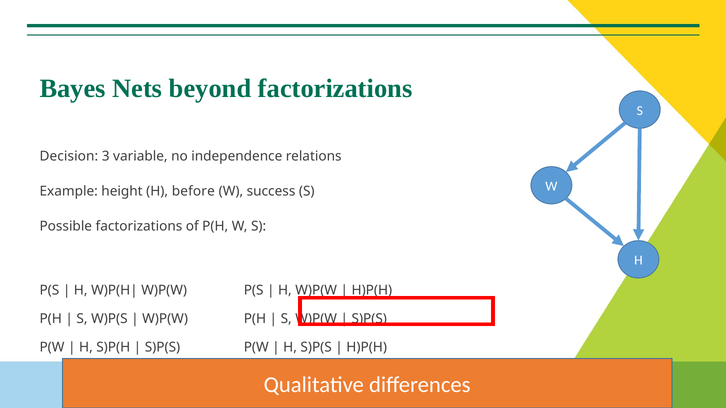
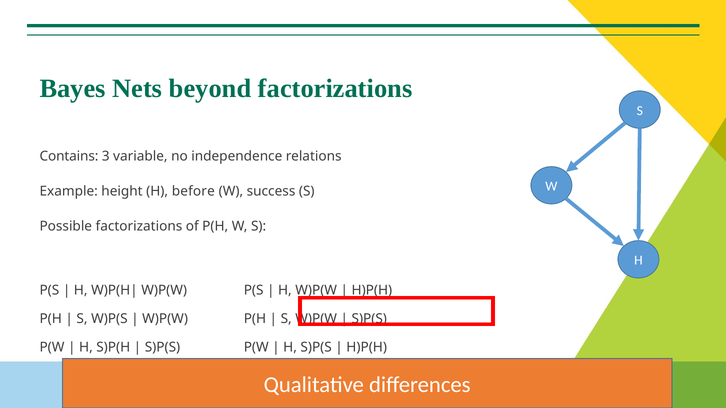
Decision: Decision -> Contains (69, 156)
